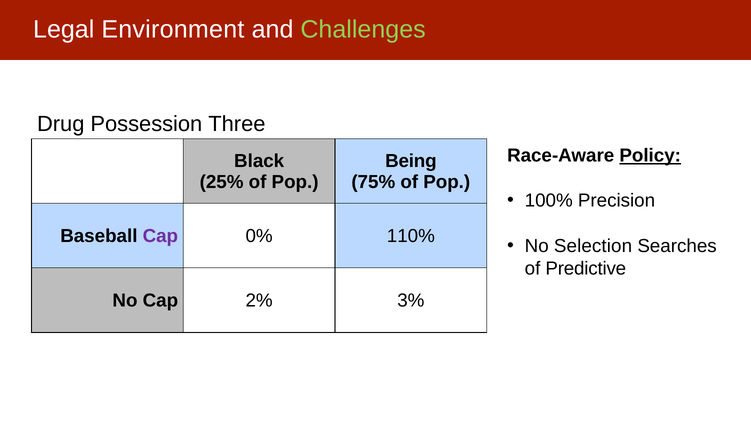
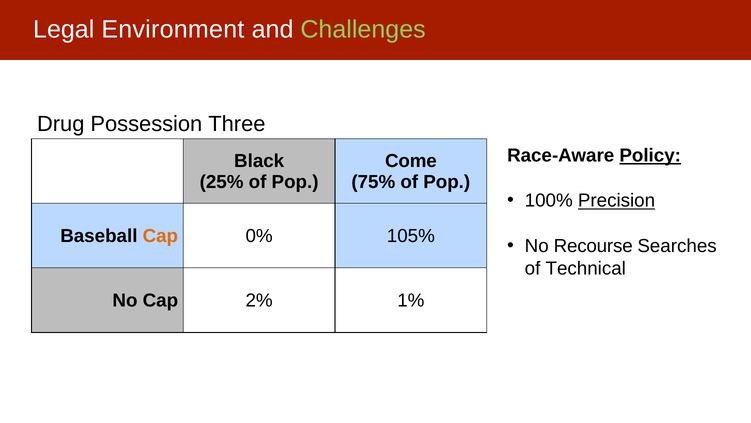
Being: Being -> Come (411, 161)
Precision underline: none -> present (617, 201)
Cap colour: purple -> orange (160, 236)
110%: 110% -> 105% (411, 236)
Selection: Selection -> Recourse (593, 246)
Predictive: Predictive -> Technical (586, 268)
3%: 3% -> 1% (411, 300)
